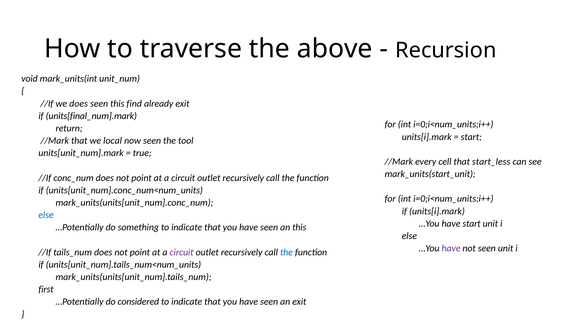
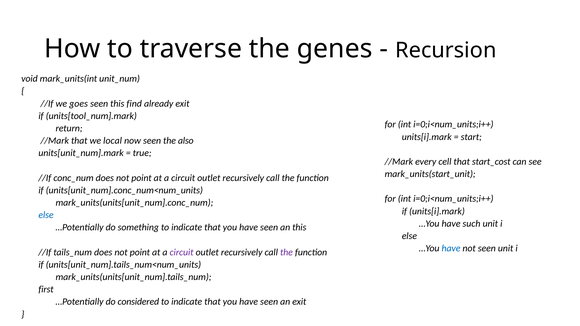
above: above -> genes (335, 49)
we does: does -> goes (79, 104)
units[final_num].mark: units[final_num].mark -> units[tool_num].mark (91, 116)
tool: tool -> also (186, 141)
start_less: start_less -> start_cost (491, 162)
have start: start -> such (471, 224)
have colour: purple -> blue (451, 249)
the colour: blue -> purple (286, 252)
